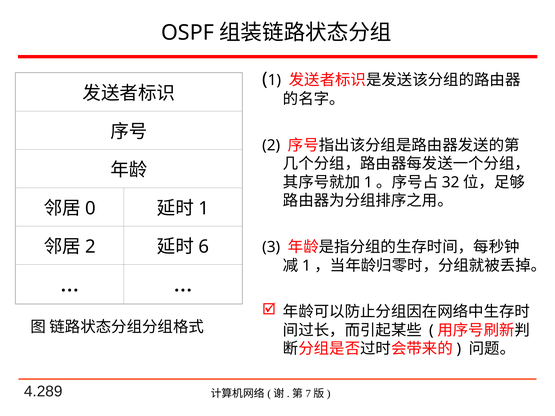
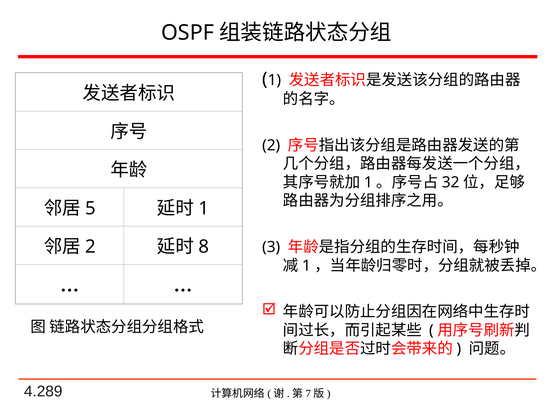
0: 0 -> 5 (90, 208)
6: 6 -> 8 (204, 247)
